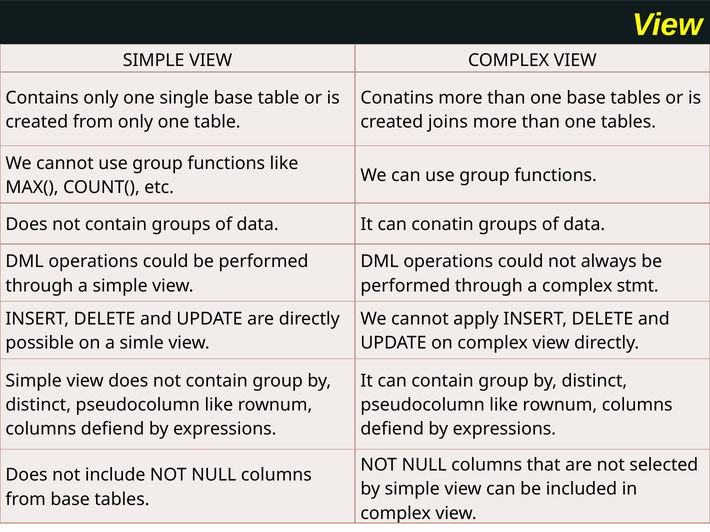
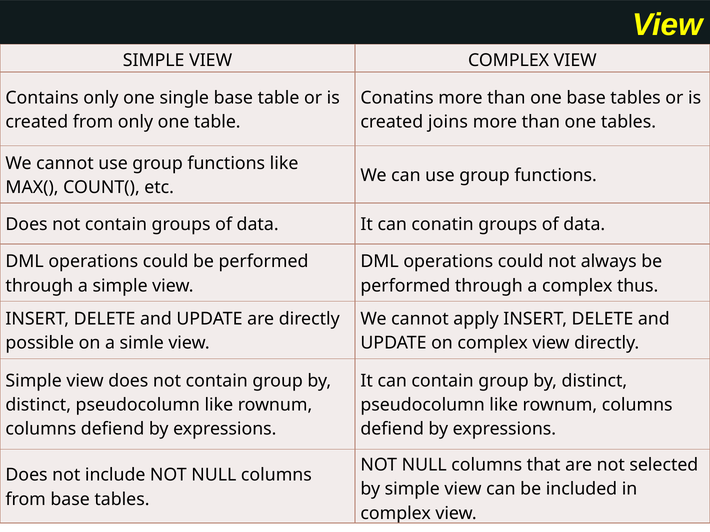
stmt: stmt -> thus (638, 286)
